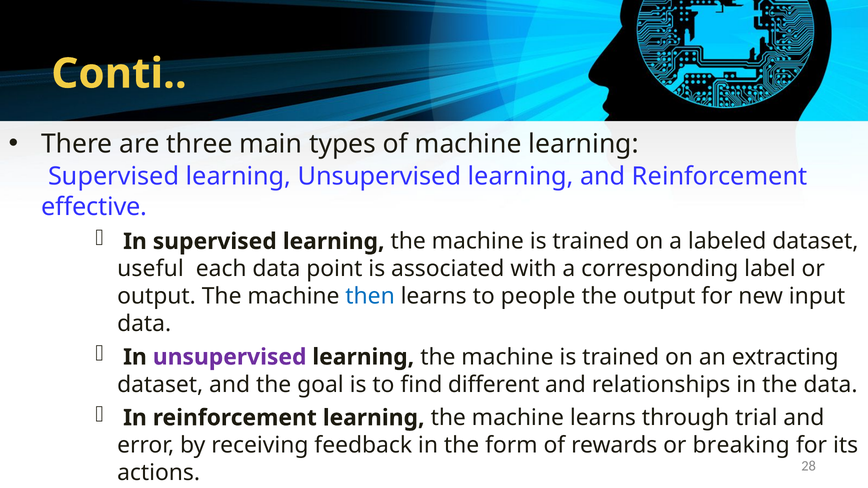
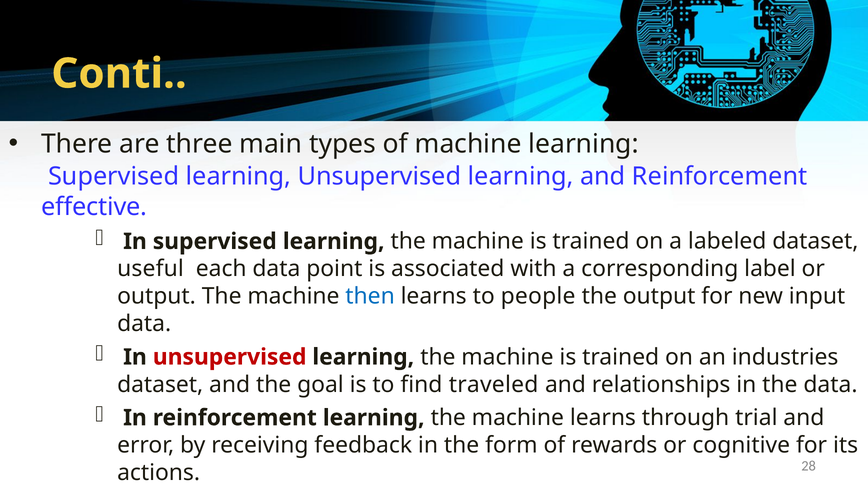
unsupervised colour: purple -> red (230, 357)
extracting: extracting -> industries (785, 357)
different: different -> traveled (494, 385)
breaking: breaking -> cognitive (741, 445)
